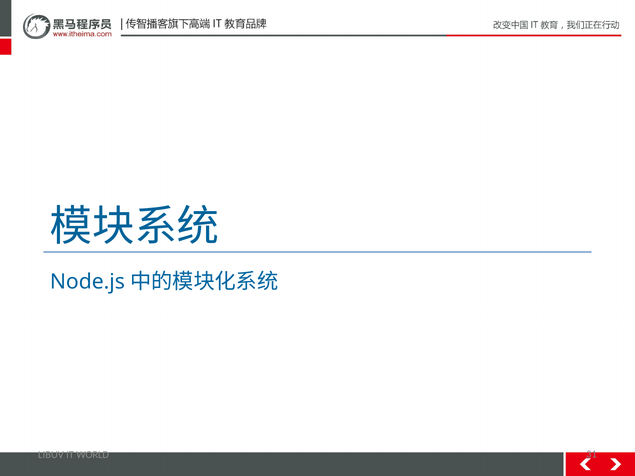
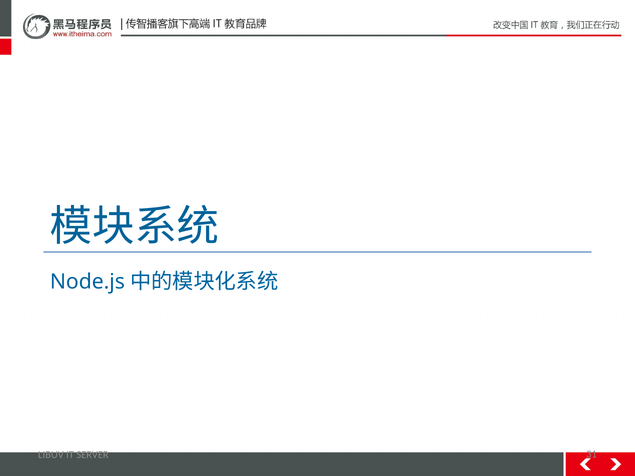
WORLD: WORLD -> SERVER (93, 455)
